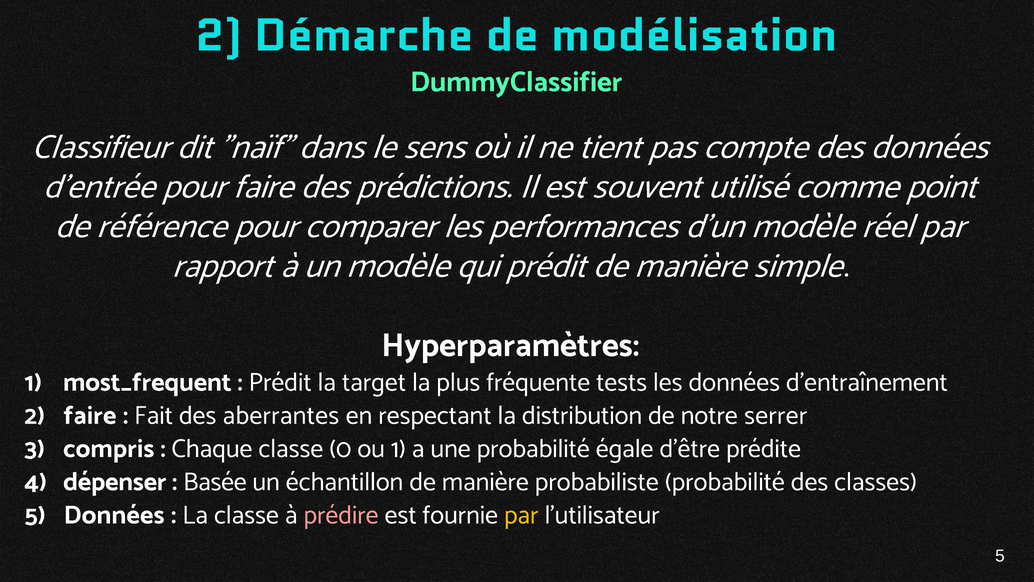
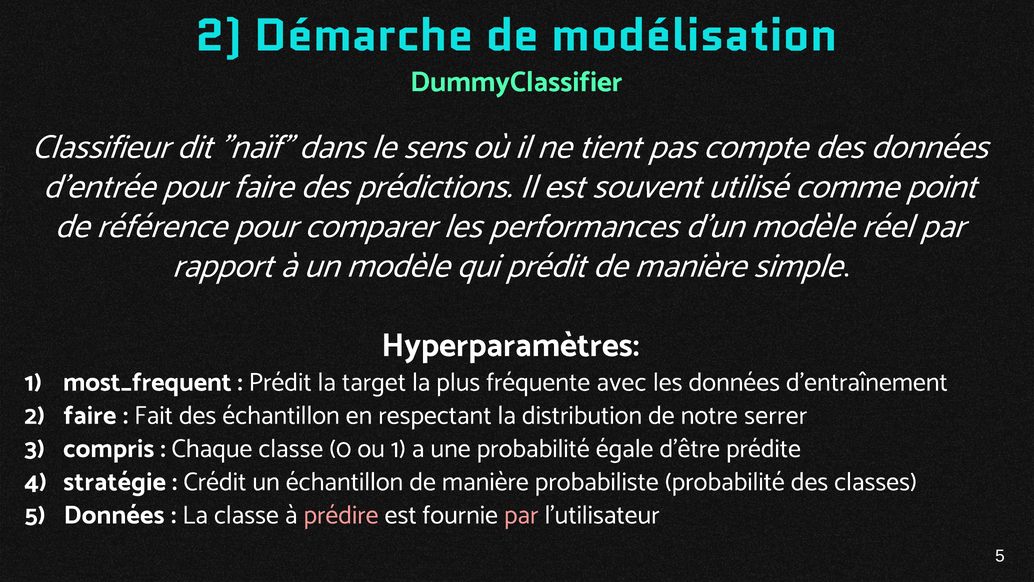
tests: tests -> avec (621, 382)
des aberrantes: aberrantes -> échantillon (281, 415)
dépenser: dépenser -> stratégie (115, 481)
Basée: Basée -> Crédit (215, 481)
par colour: yellow -> pink (521, 515)
